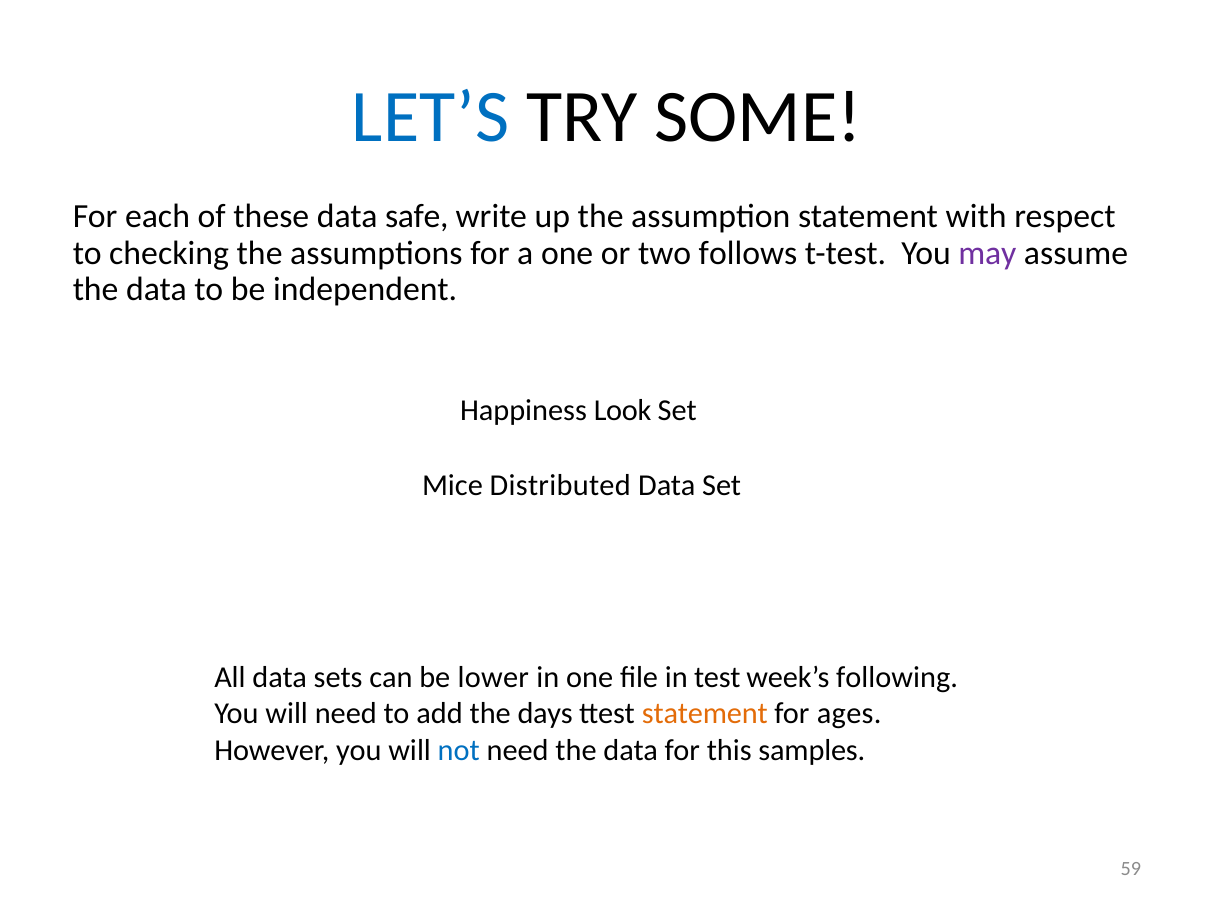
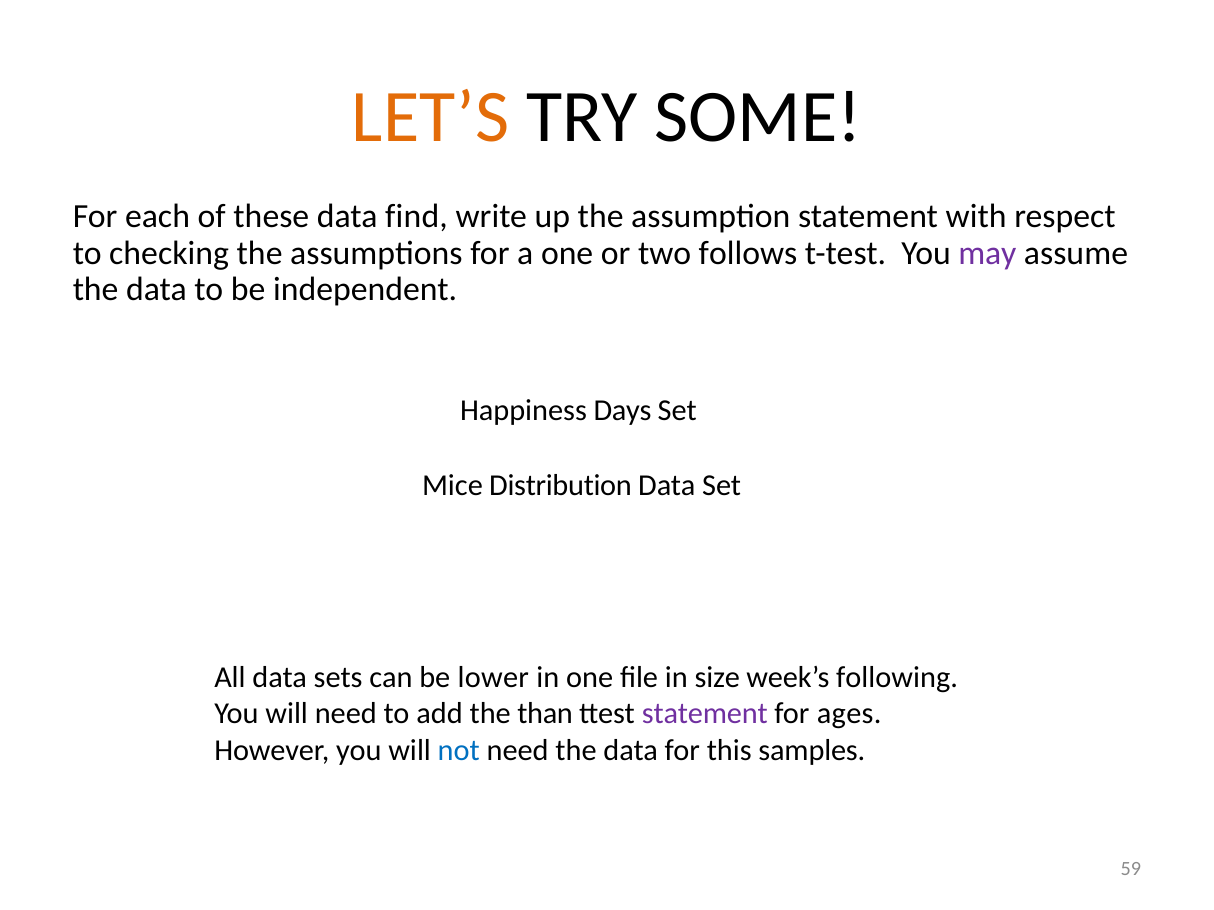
LET’S colour: blue -> orange (431, 118)
safe: safe -> find (417, 217)
Look: Look -> Days (623, 411)
Distributed: Distributed -> Distribution (561, 485)
test: test -> size (717, 678)
days: days -> than (545, 714)
statement colour: orange -> purple (705, 714)
